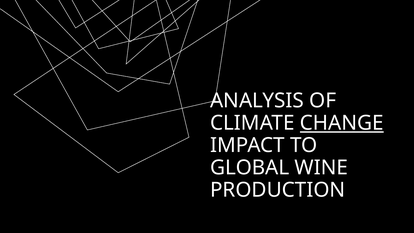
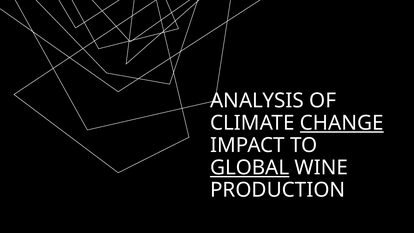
GLOBAL underline: none -> present (250, 168)
